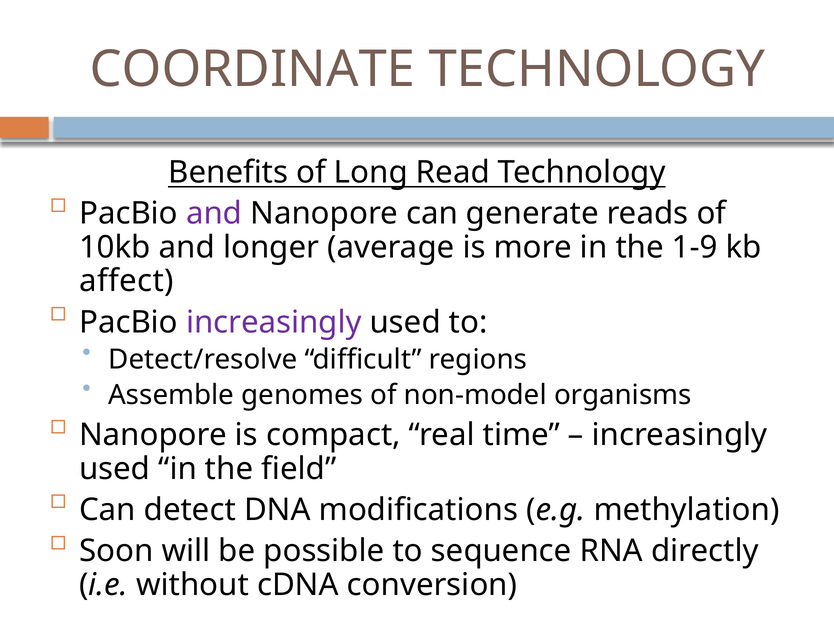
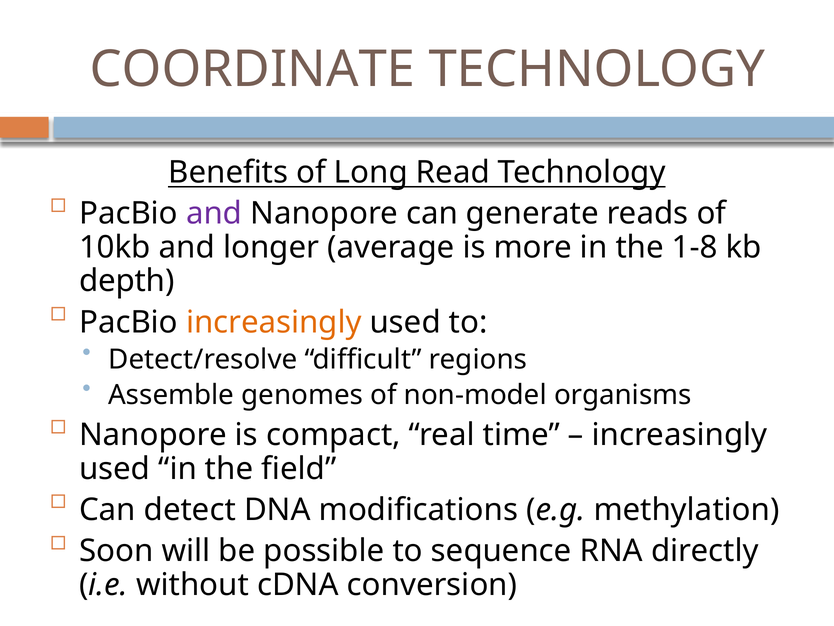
1-9: 1-9 -> 1-8 (695, 247)
affect: affect -> depth (127, 281)
increasingly colour: purple -> orange (274, 322)
